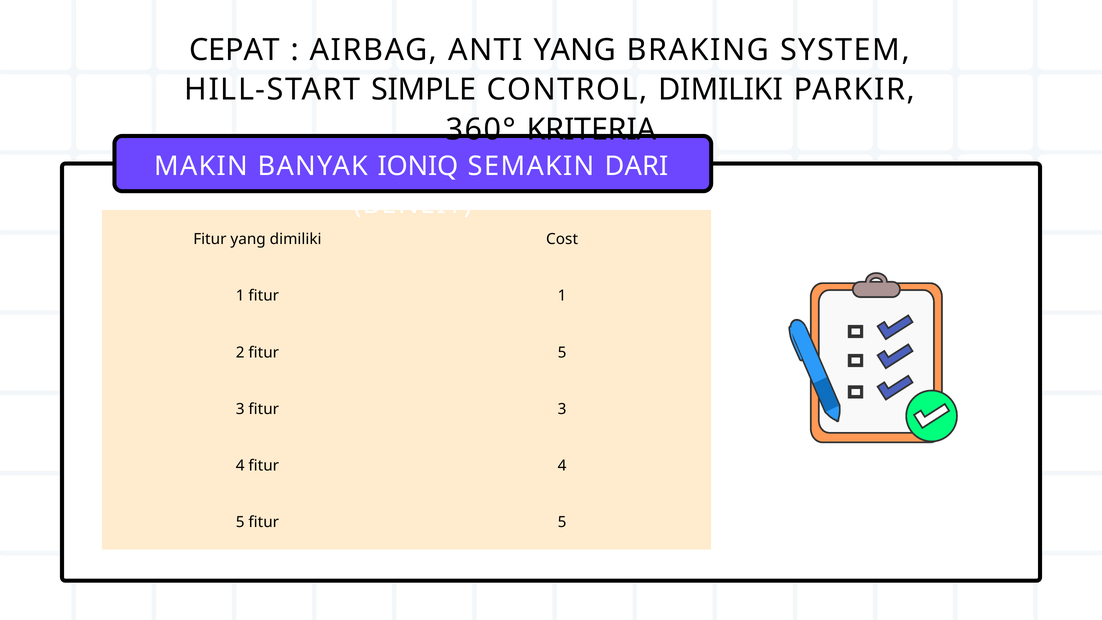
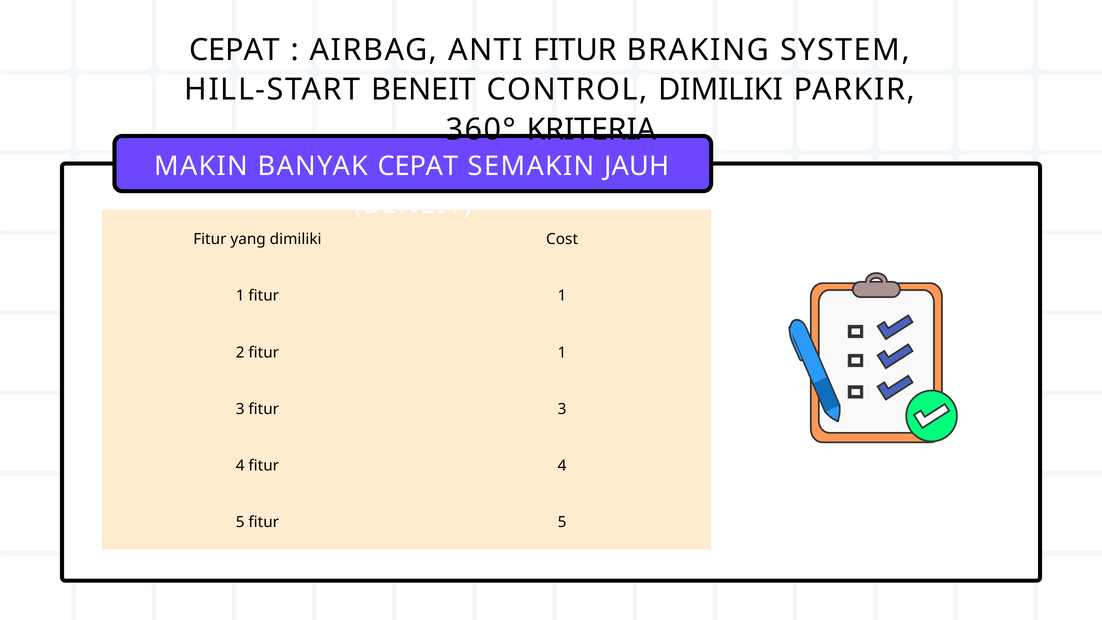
ANTI YANG: YANG -> FITUR (575, 50)
HILL-START SIMPLE: SIMPLE -> BENEIT (424, 90)
BANYAK IONIQ: IONIQ -> CEPAT (418, 166)
DARI: DARI -> JAUH (637, 166)
2 fitur 5: 5 -> 1 (562, 352)
